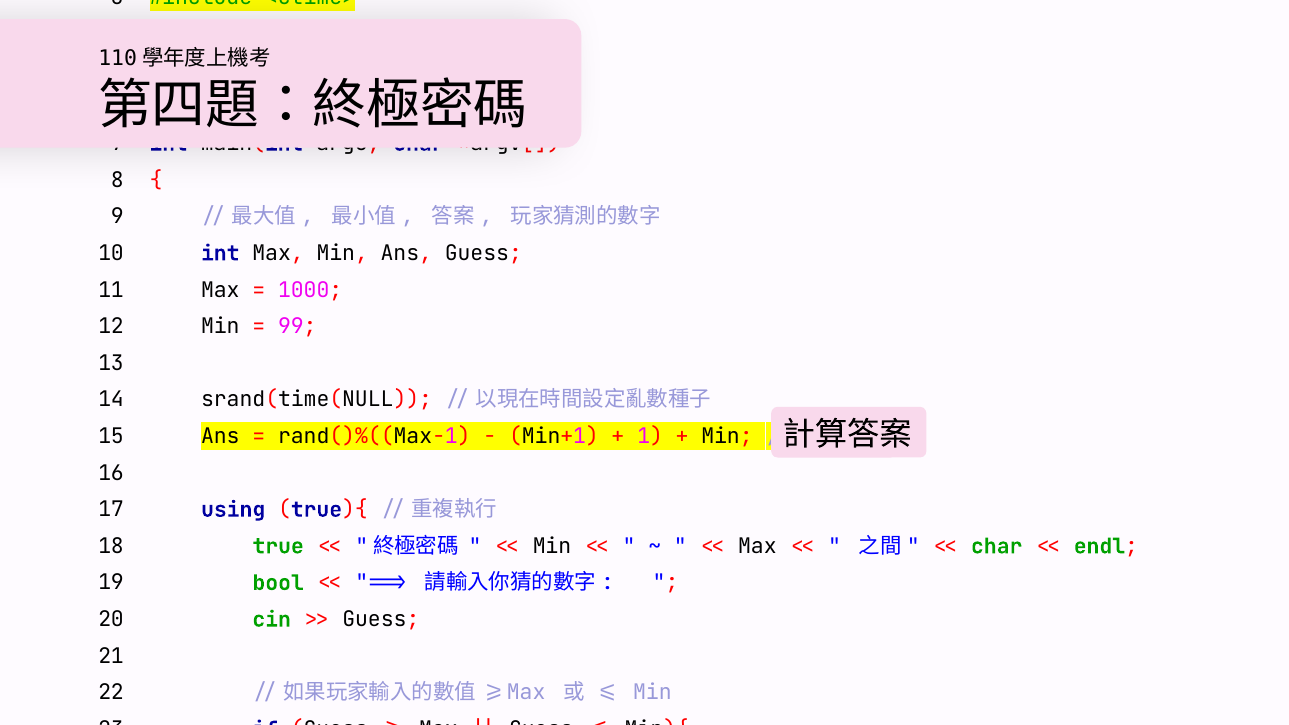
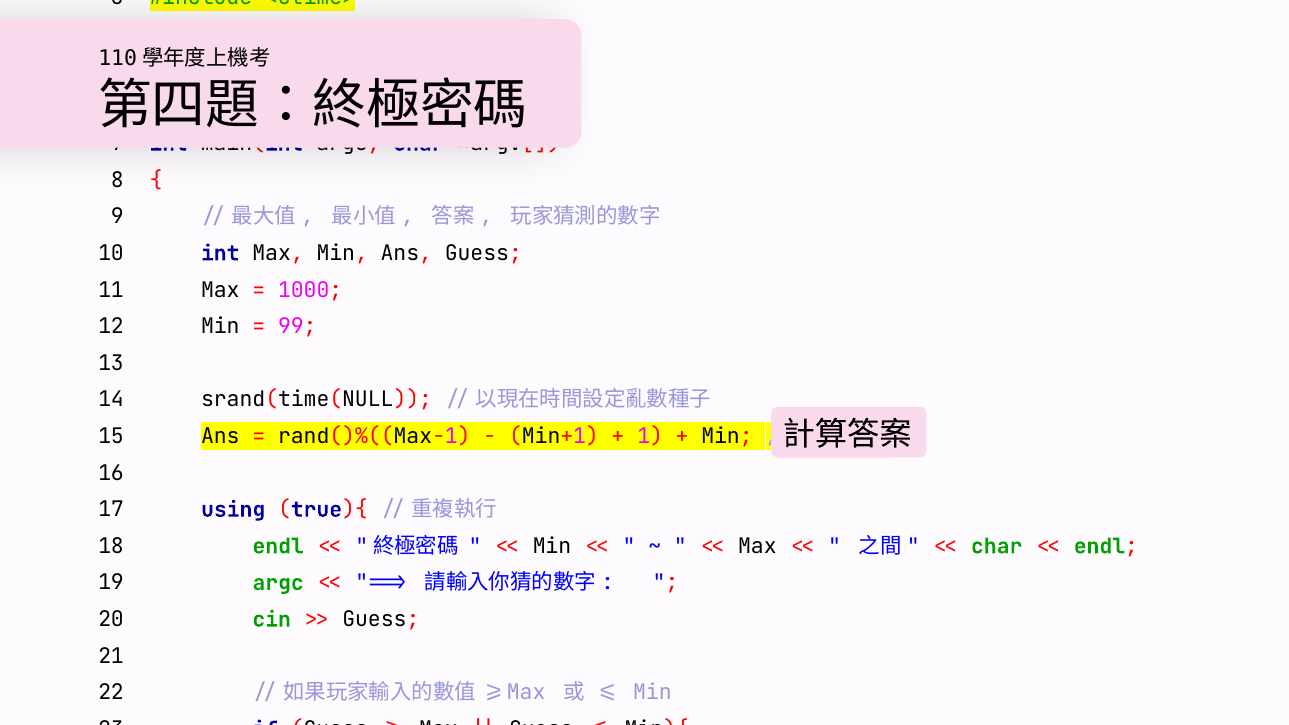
18 true: true -> endl (278, 546)
19 bool: bool -> argc (278, 583)
